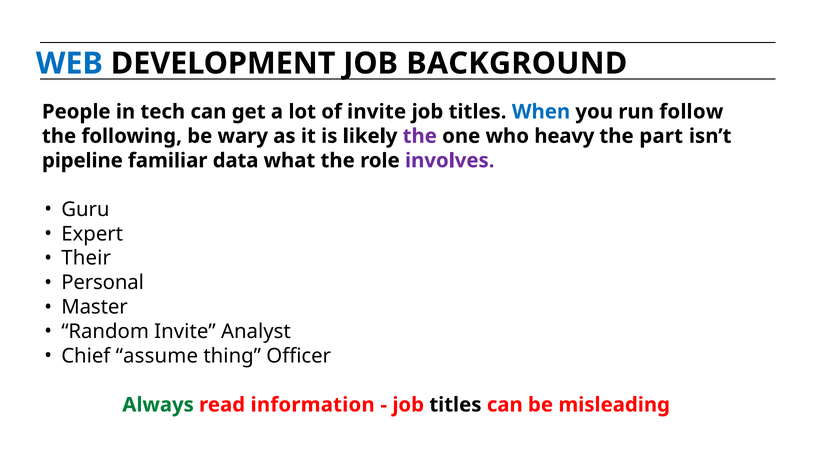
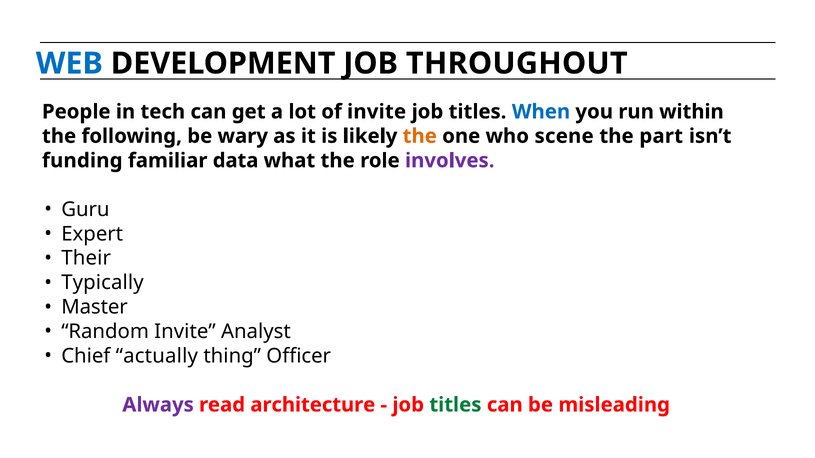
BACKGROUND: BACKGROUND -> THROUGHOUT (517, 63)
follow: follow -> within (691, 112)
the colour: purple -> orange (420, 136)
heavy: heavy -> scene (564, 136)
pipeline: pipeline -> funding (82, 161)
Personal: Personal -> Typically (102, 283)
assume: assume -> actually (157, 356)
Always colour: green -> purple (158, 405)
information: information -> architecture (313, 405)
titles colour: black -> green (455, 405)
